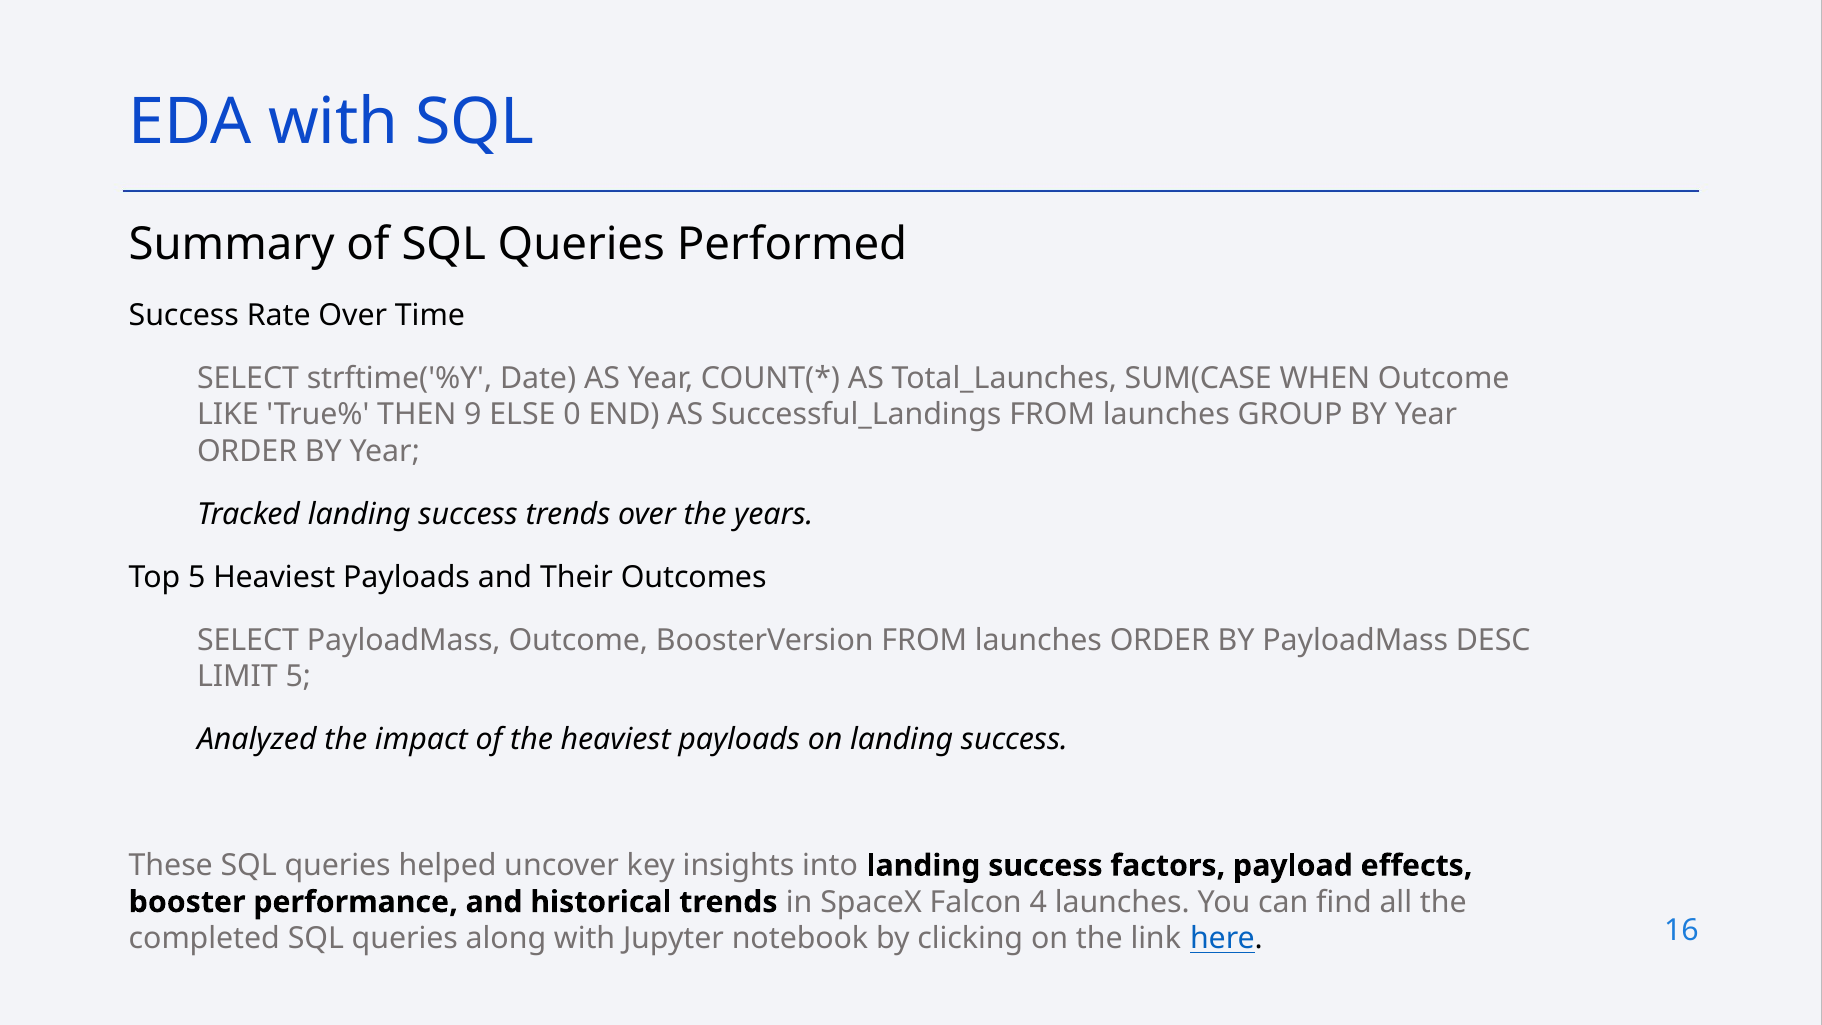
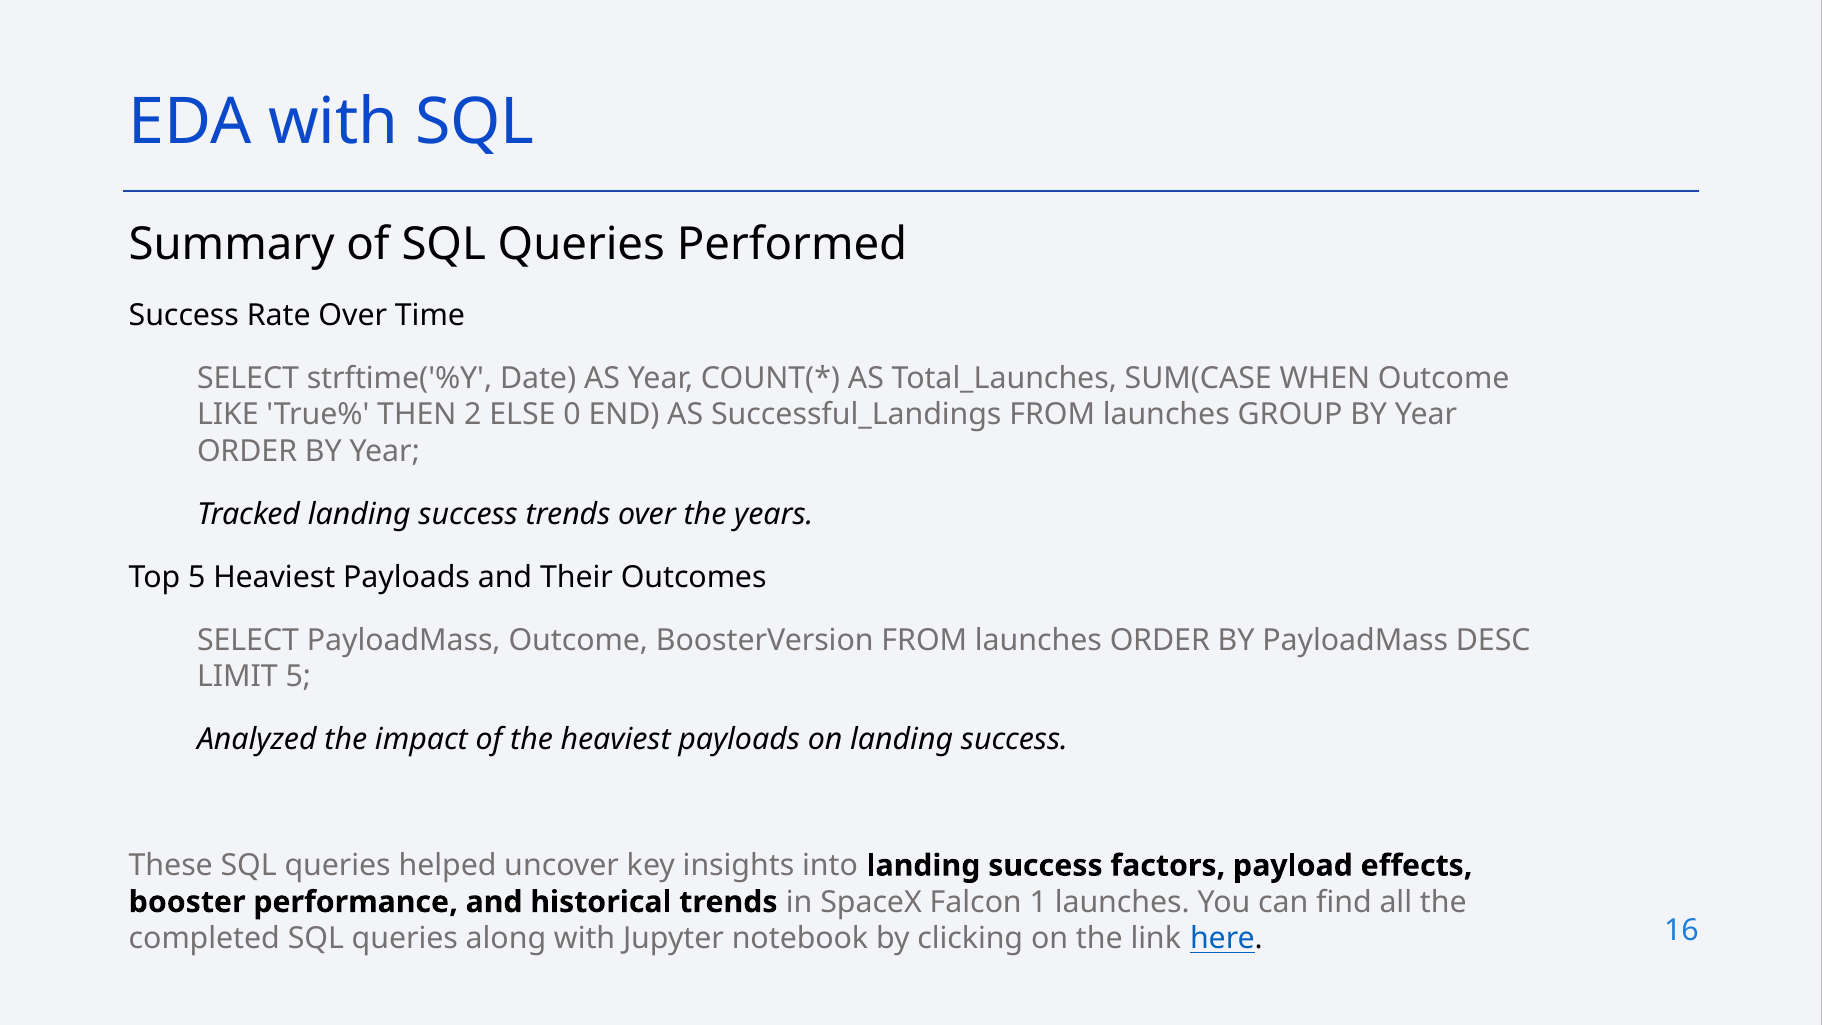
9: 9 -> 2 (473, 415)
4: 4 -> 1 (1038, 902)
